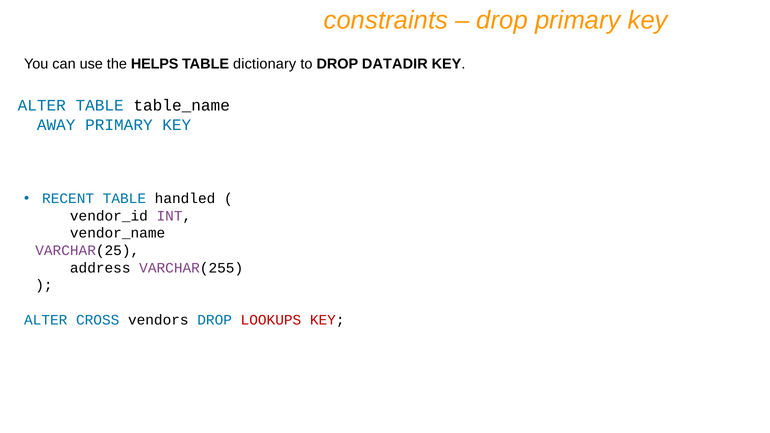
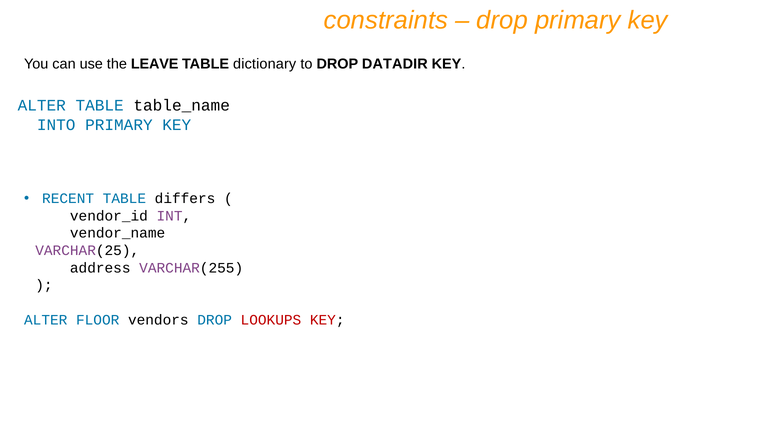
HELPS: HELPS -> LEAVE (155, 64)
AWAY: AWAY -> INTO (56, 125)
handled: handled -> differs (185, 199)
CROSS: CROSS -> FLOOR (98, 320)
